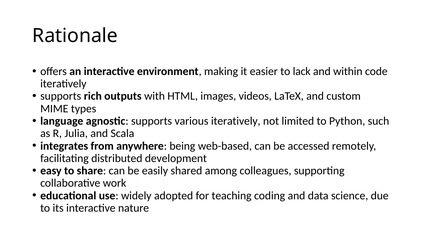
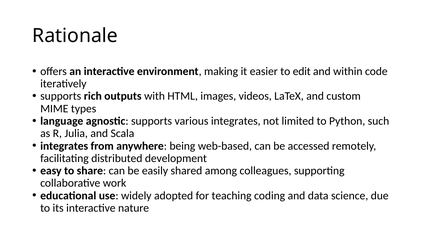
lack: lack -> edit (302, 71)
various iteratively: iteratively -> integrates (236, 121)
